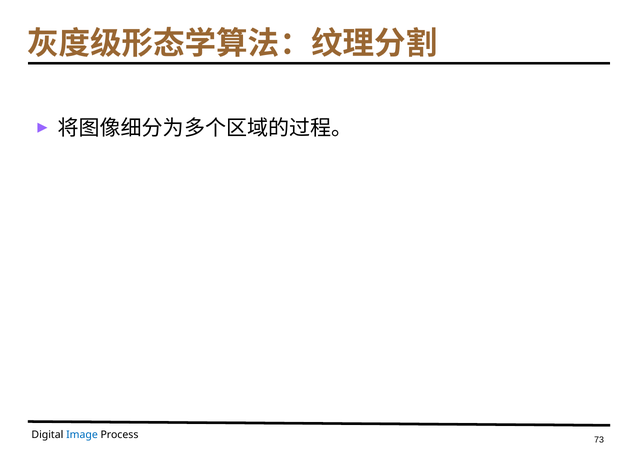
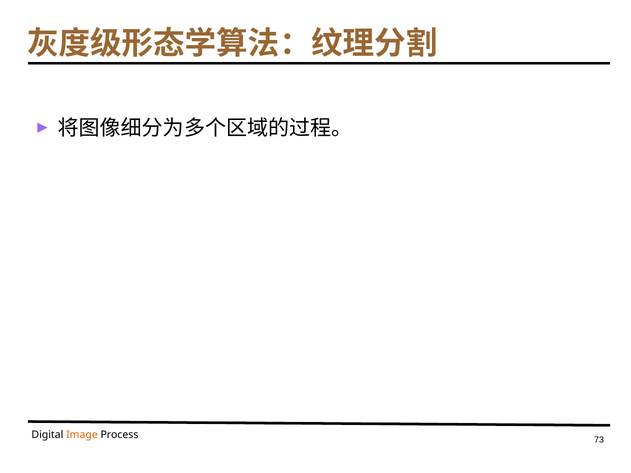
Image colour: blue -> orange (82, 435)
